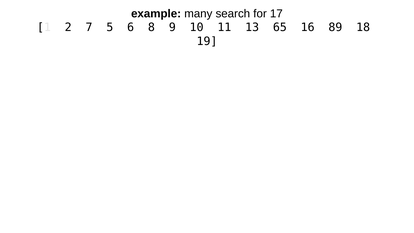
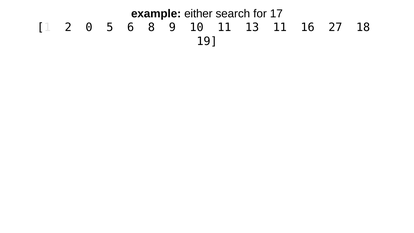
many: many -> either (198, 14)
7: 7 -> 0 (89, 27)
13 65: 65 -> 11 (280, 27)
89: 89 -> 27 (335, 27)
